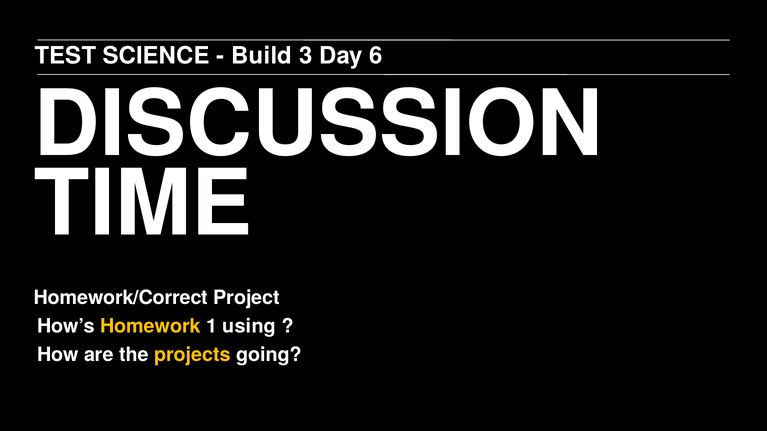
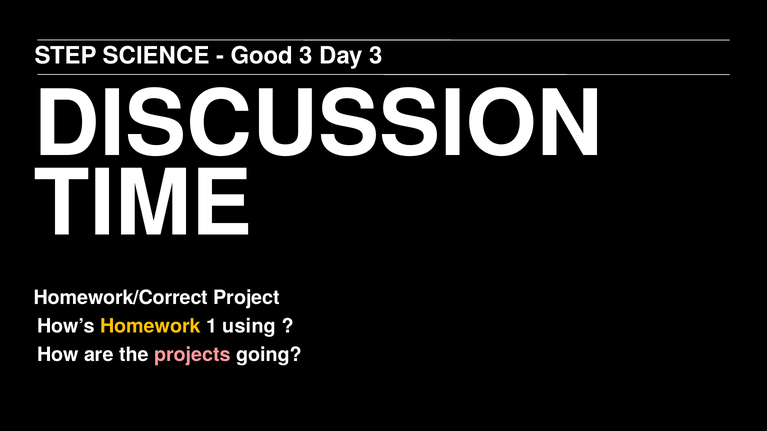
TEST: TEST -> STEP (66, 56)
Build: Build -> Good (262, 56)
Day 6: 6 -> 3 (376, 56)
projects colour: yellow -> pink (193, 354)
